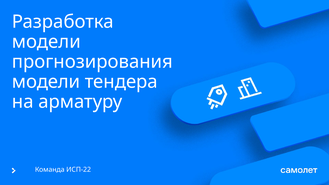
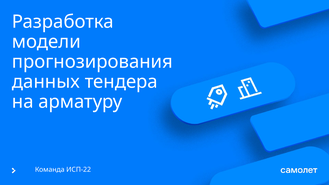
модели: модели -> данных (46, 82)
